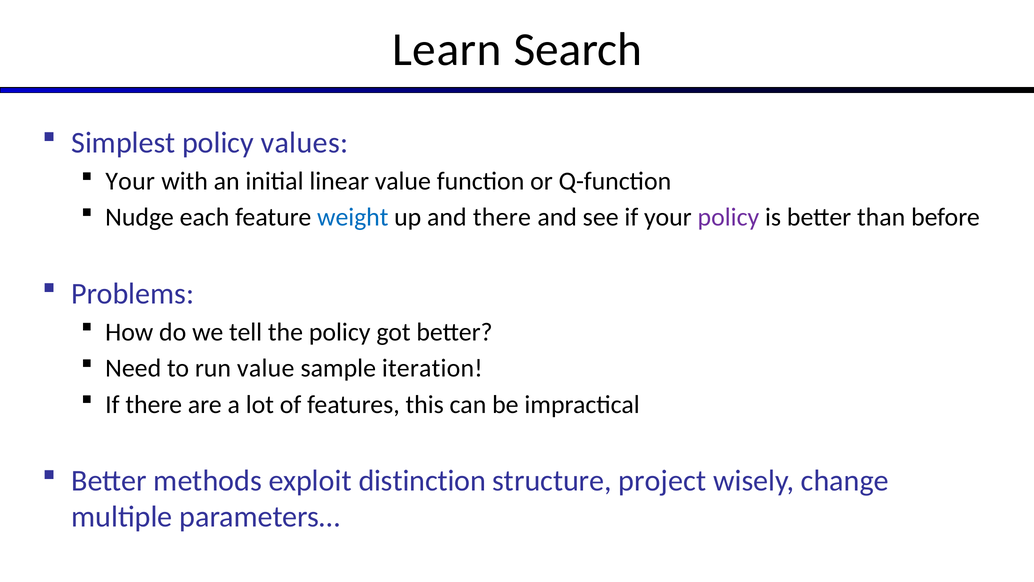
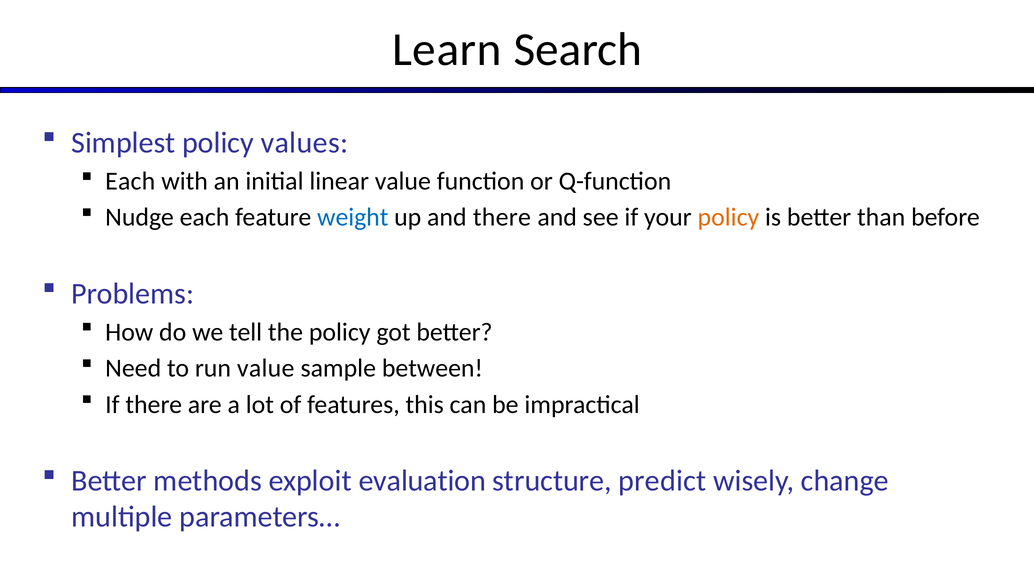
Your: Your -> Each (130, 181)
policy colour: purple -> orange (728, 217)
iteration: iteration -> between (432, 368)
distinction: distinction -> evaluation (422, 480)
project: project -> predict (662, 480)
